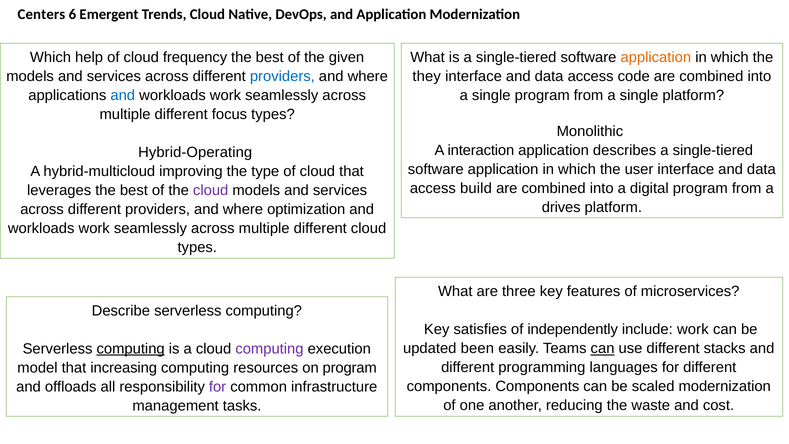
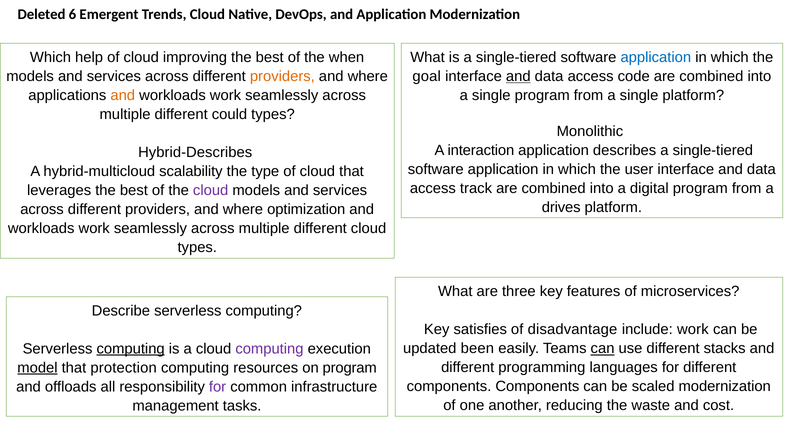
Centers: Centers -> Deleted (42, 14)
frequency: frequency -> improving (195, 57)
given: given -> when (347, 57)
application colour: orange -> blue (656, 57)
providers colour: blue -> orange (282, 76)
they: they -> goal (427, 76)
and underline: none -> present (518, 76)
and colour: blue -> orange (123, 95)
focus: focus -> could (229, 114)
Hybrid-Operating: Hybrid-Operating -> Hybrid-Describes (195, 152)
improving: improving -> scalability (191, 171)
build: build -> track (476, 188)
independently: independently -> disadvantage (573, 329)
model underline: none -> present (37, 367)
increasing: increasing -> protection (124, 367)
